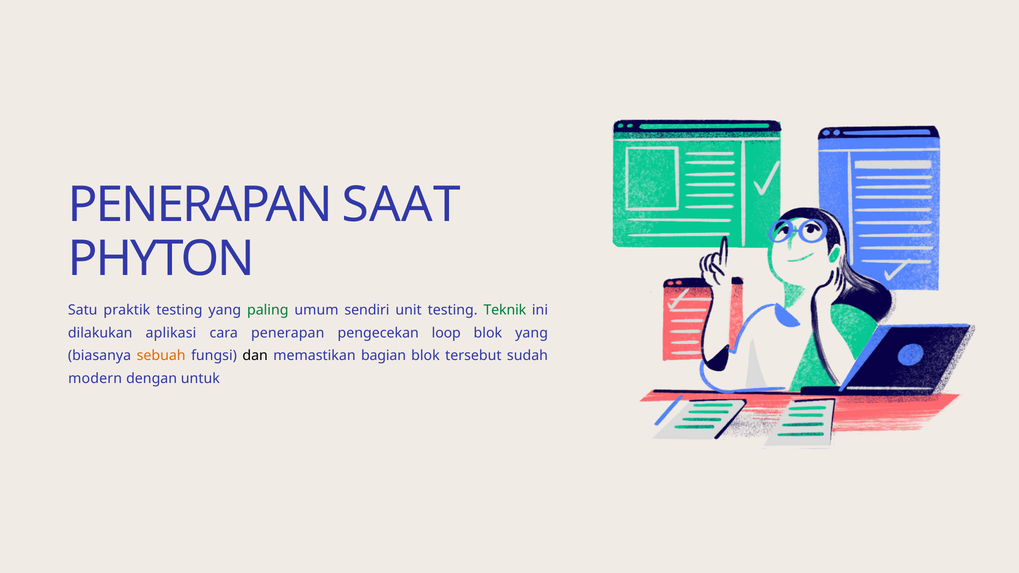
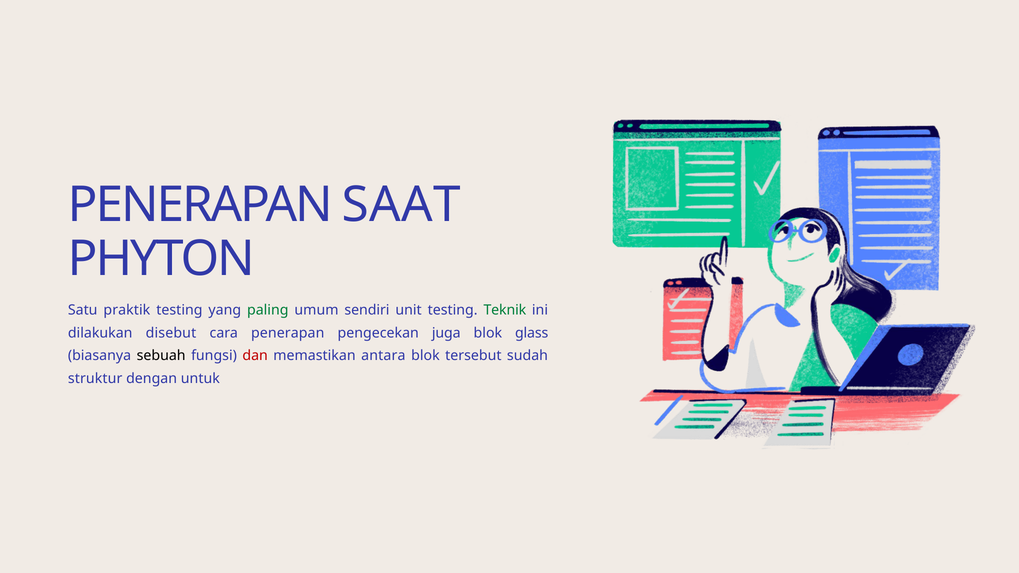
aplikasi: aplikasi -> disebut (171, 333)
loop: loop -> juga (446, 333)
blok yang: yang -> glass (532, 333)
sebuah colour: orange -> black (161, 356)
dan colour: black -> red (255, 356)
bagian: bagian -> antara (383, 356)
modern: modern -> struktur (95, 379)
